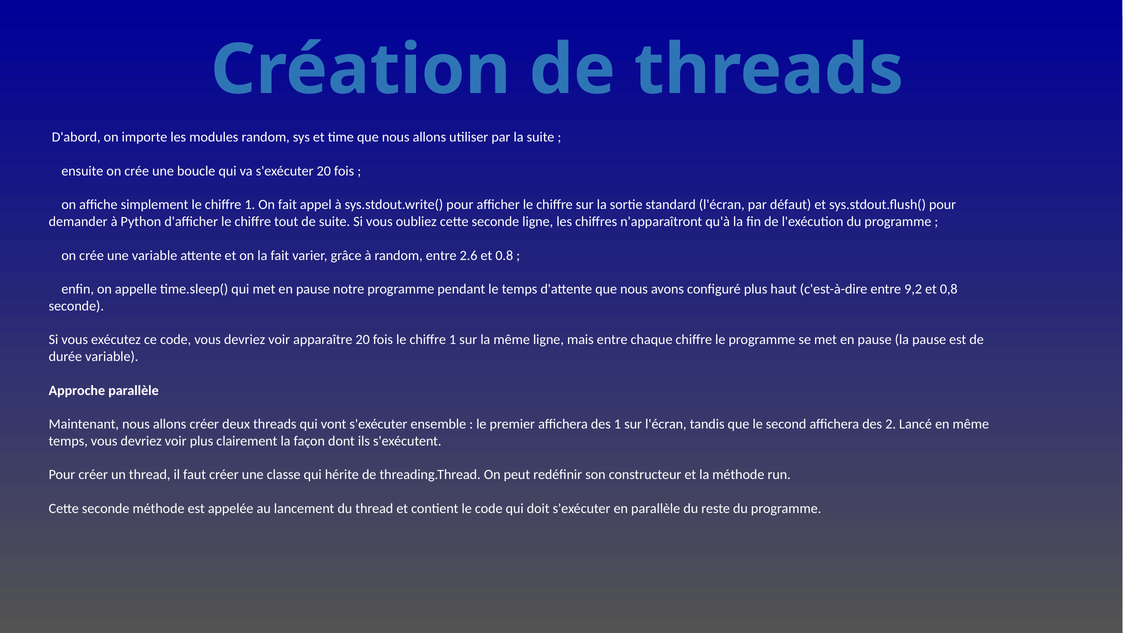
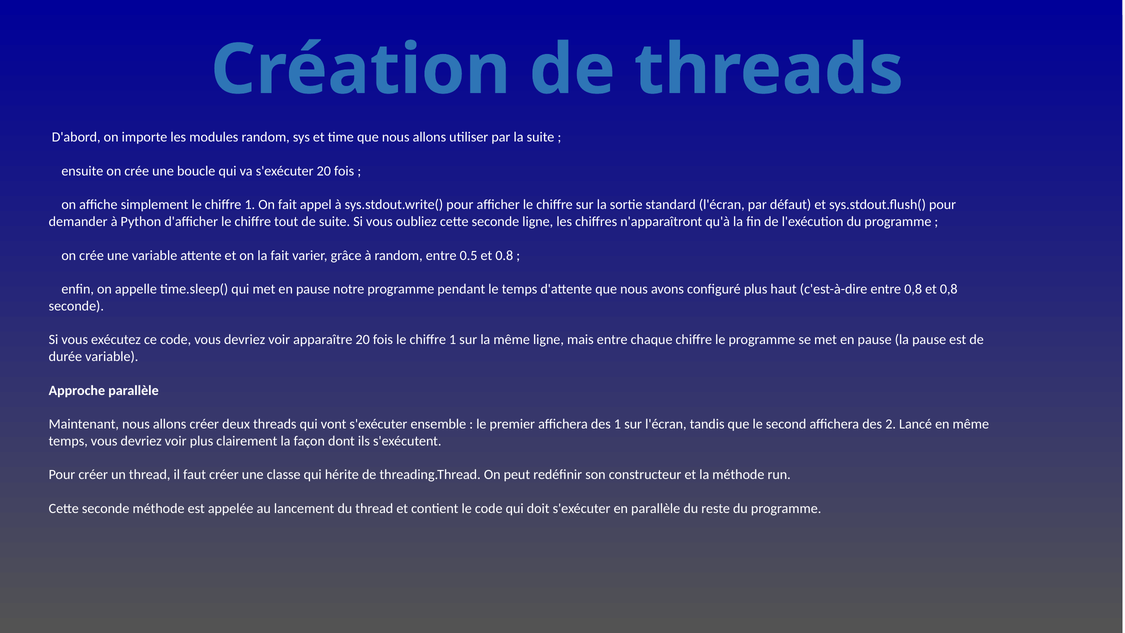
2.6: 2.6 -> 0.5 (469, 255)
entre 9,2: 9,2 -> 0,8 (913, 289)
